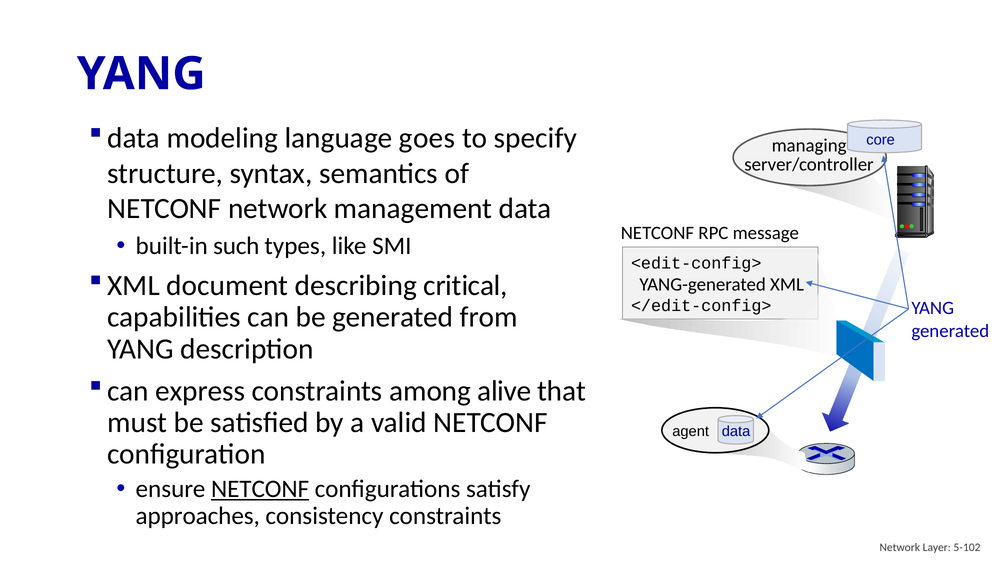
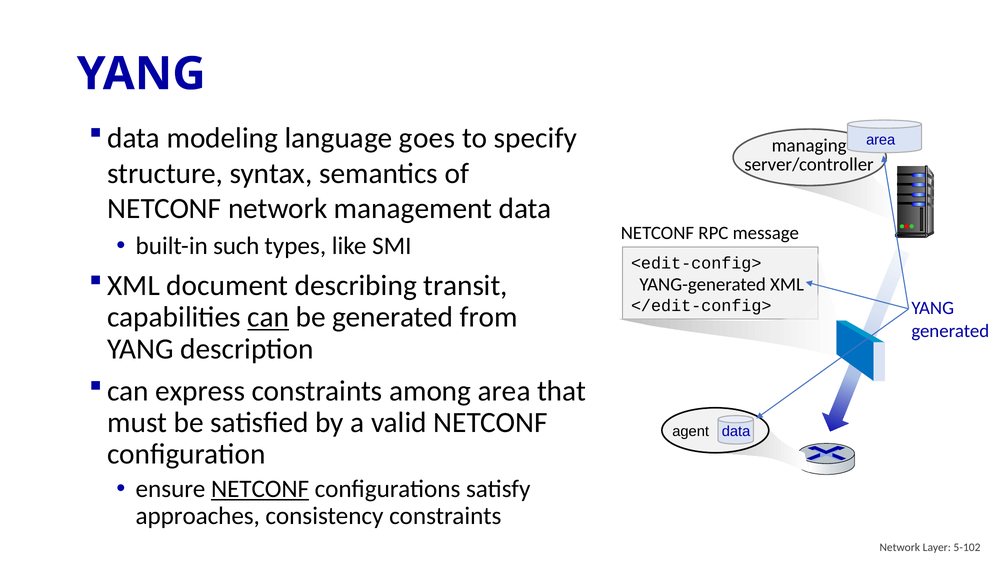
core: core -> area (881, 140)
critical: critical -> transit (465, 286)
can underline: none -> present (268, 317)
among alive: alive -> area (504, 391)
